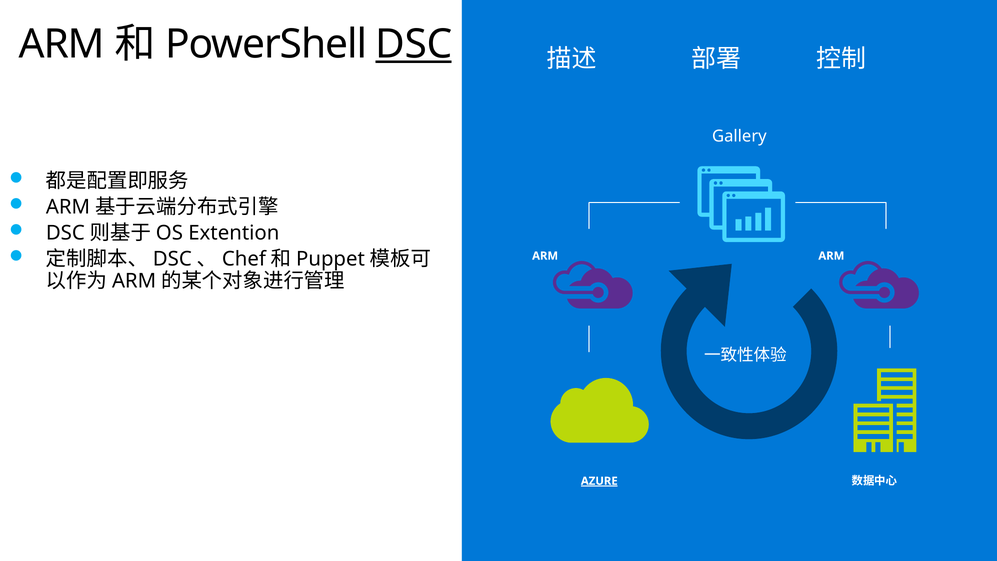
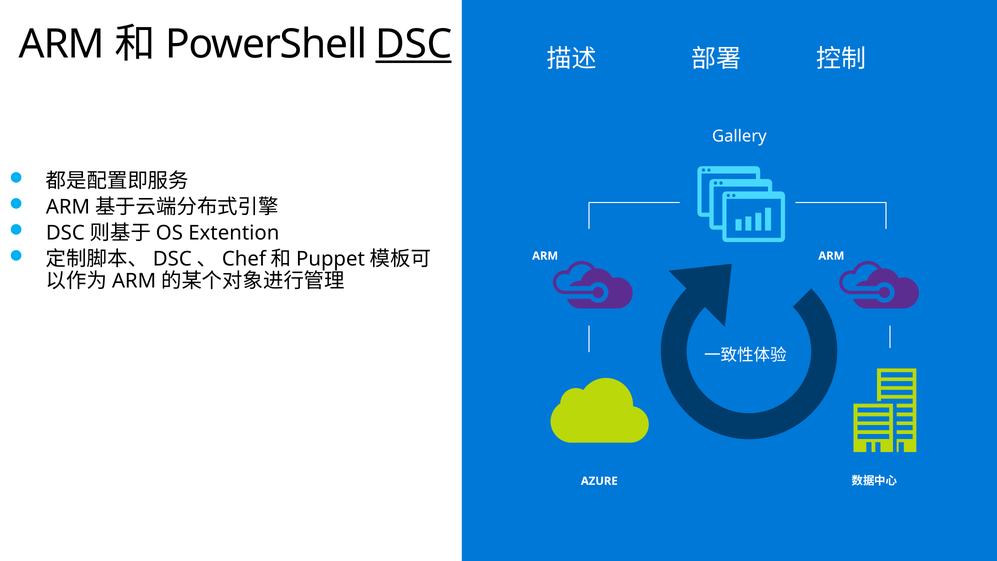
AZURE underline: present -> none (599, 481)
